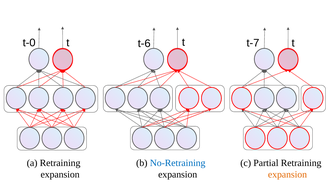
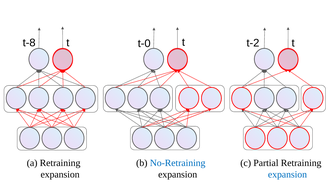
t-0: t-0 -> t-8 (29, 43)
t-6: t-6 -> t-0 (144, 44)
t-7: t-7 -> t-2 (253, 43)
expansion colour: orange -> blue (287, 175)
